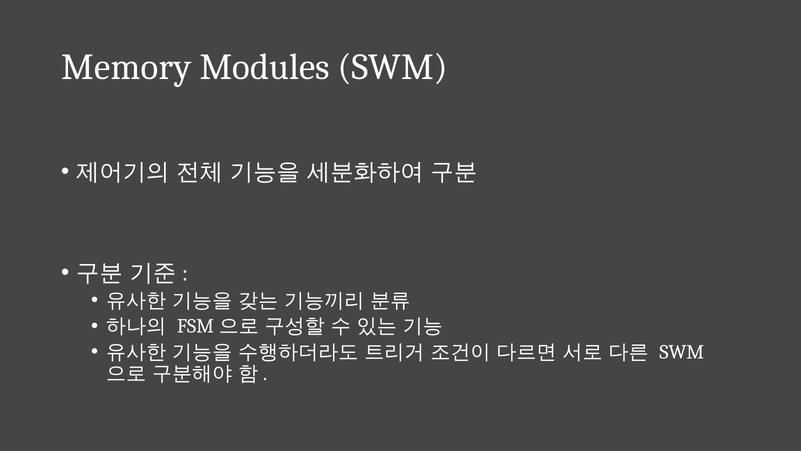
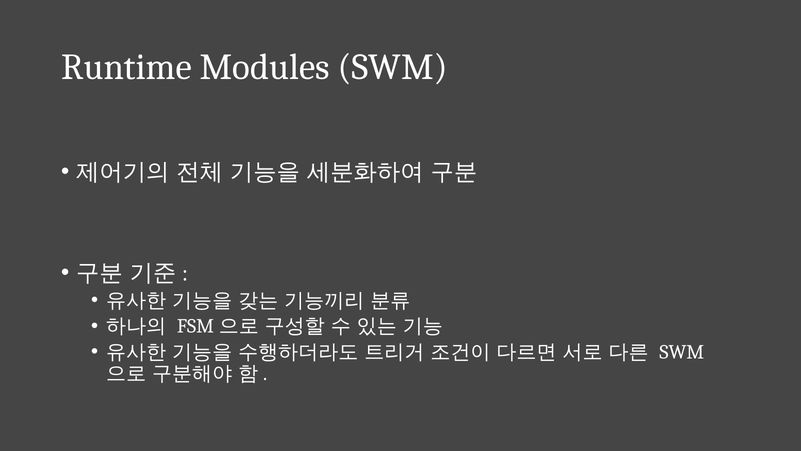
Memory: Memory -> Runtime (127, 67)
